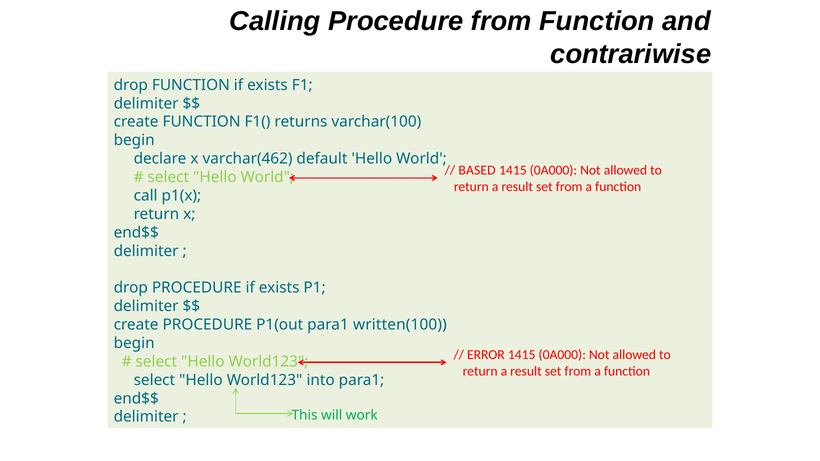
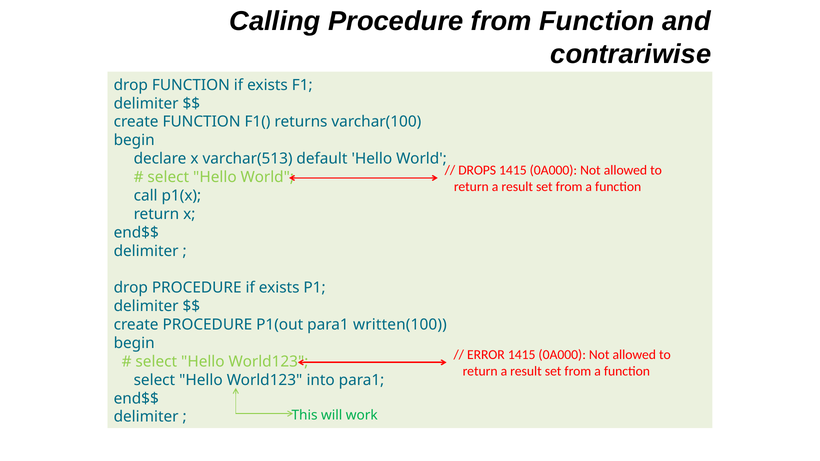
varchar(462: varchar(462 -> varchar(513 (248, 159)
BASED: BASED -> DROPS (477, 170)
